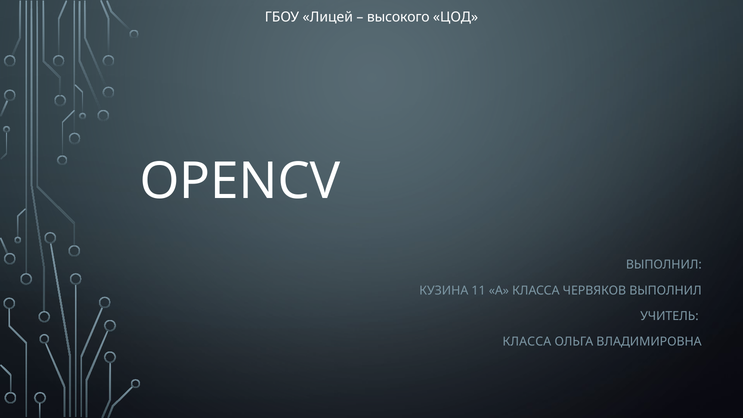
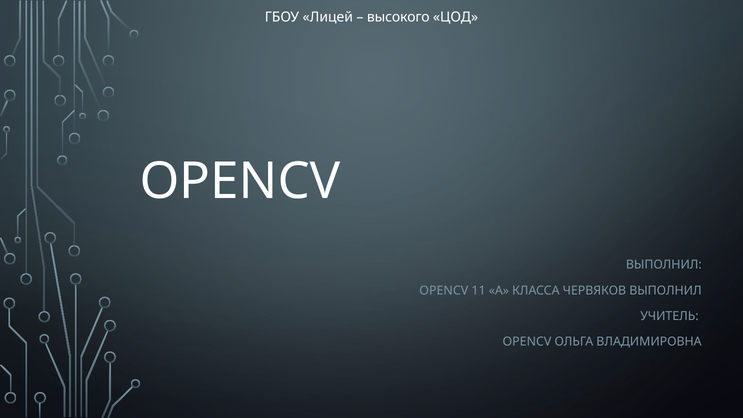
КУЗИНА: КУЗИНА -> OPENCV (444, 290)
КЛАССА: КЛАССА -> OPENCV (527, 342)
